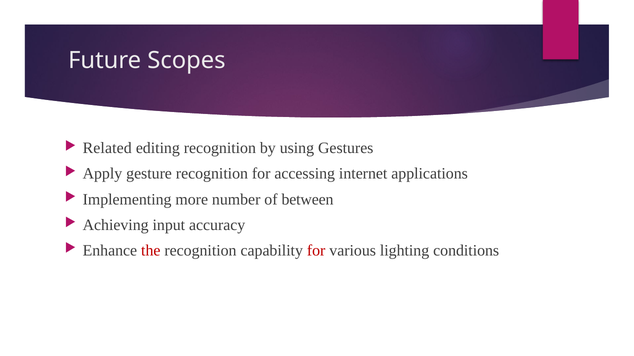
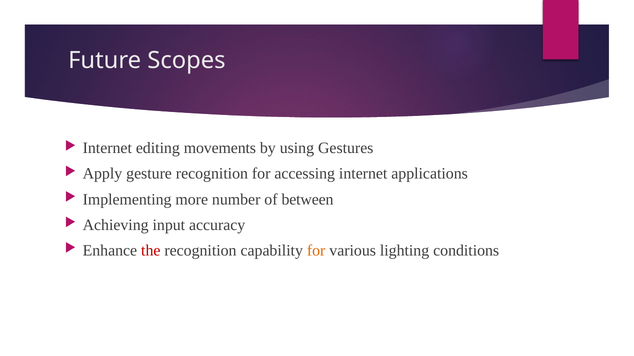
Related: Related -> Internet (107, 148)
editing recognition: recognition -> movements (220, 148)
for colour: red -> orange (316, 251)
